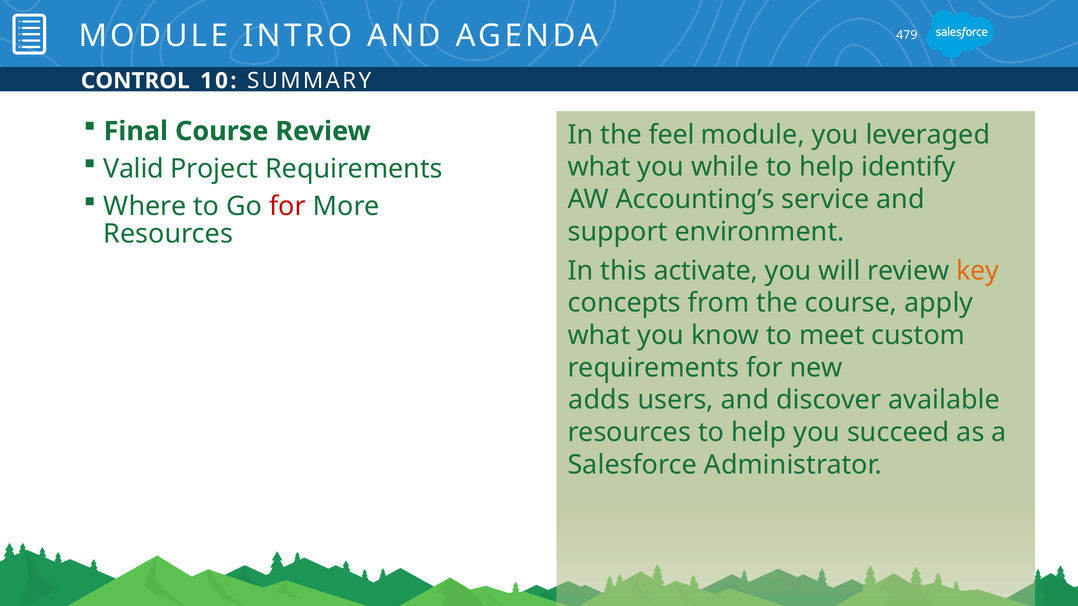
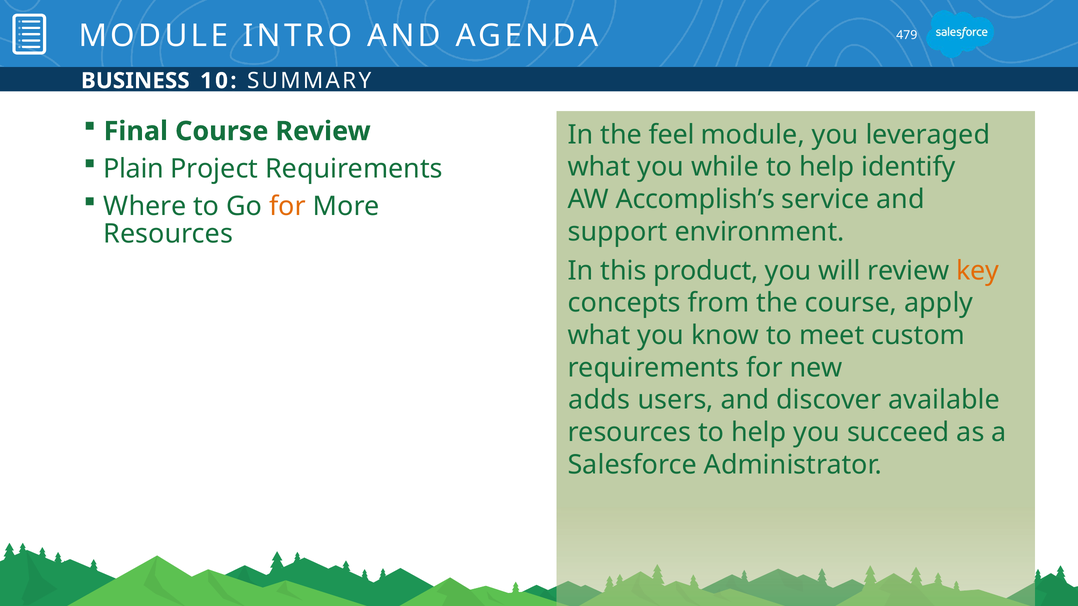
CONTROL: CONTROL -> BUSINESS (135, 81)
Valid: Valid -> Plain (134, 169)
Accounting’s: Accounting’s -> Accomplish’s (695, 199)
for colour: red -> orange (287, 207)
activate: activate -> product (706, 271)
